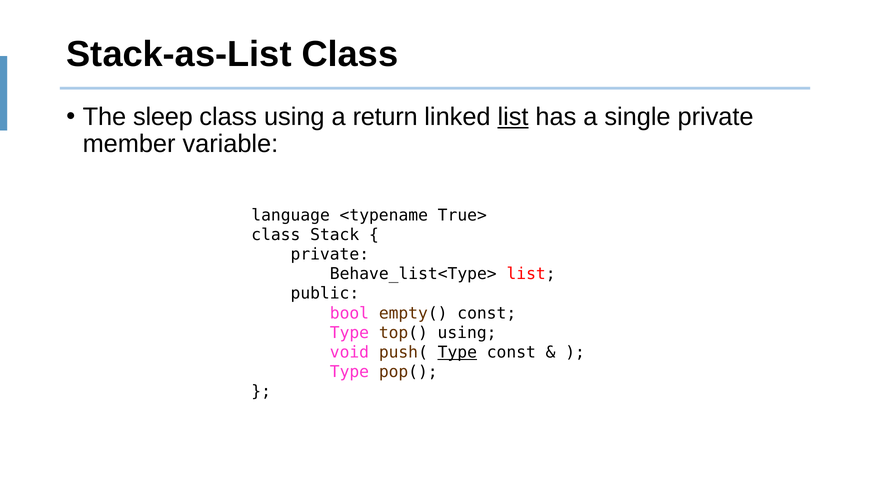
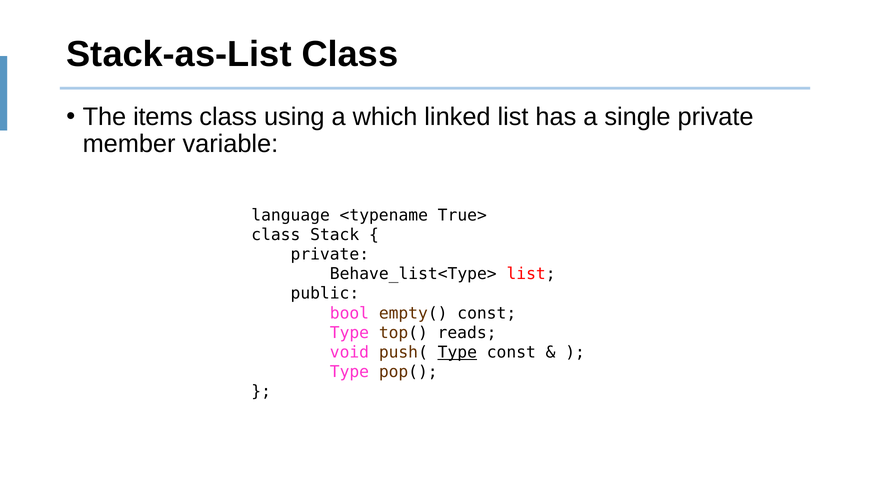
sleep: sleep -> items (163, 117)
return: return -> which (385, 117)
list underline: present -> none (513, 117)
top( using: using -> reads (467, 333)
